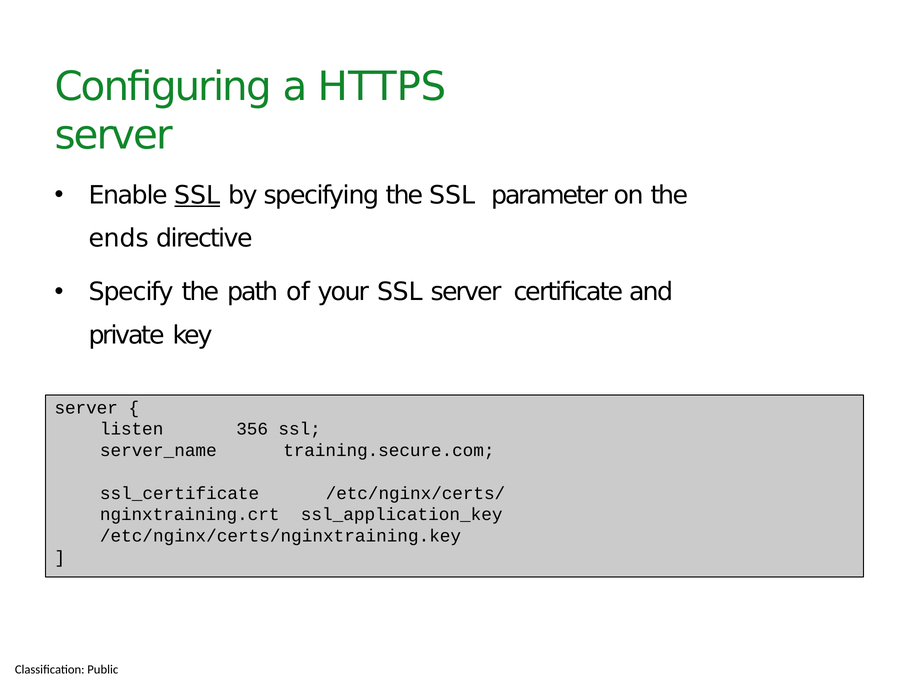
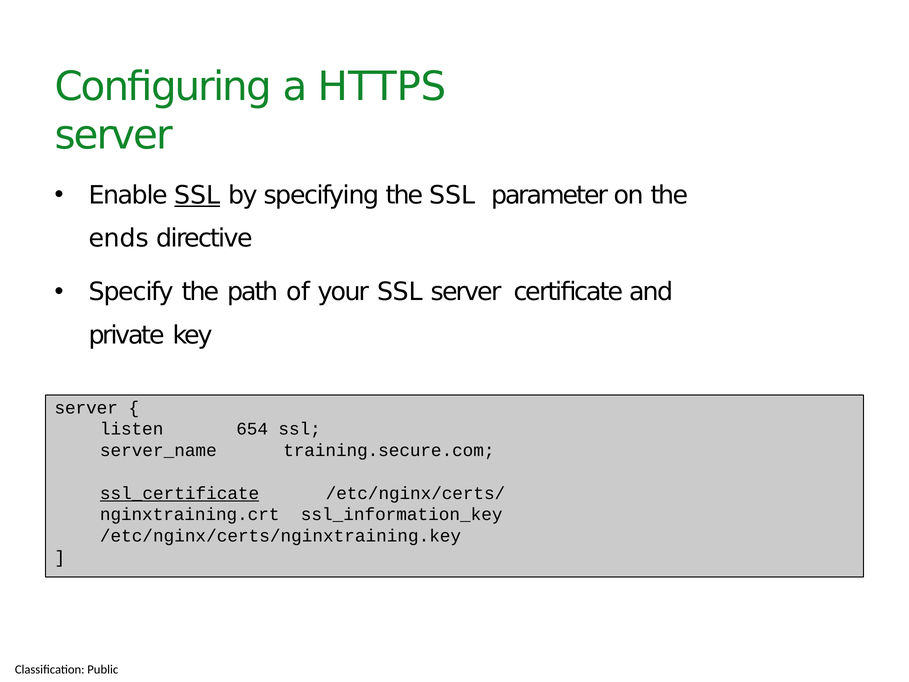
356: 356 -> 654 (252, 429)
ssl_certificate underline: none -> present (180, 493)
ssl_application_key: ssl_application_key -> ssl_information_key (402, 514)
